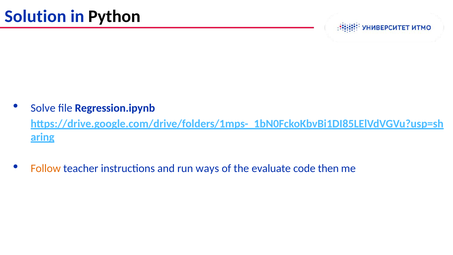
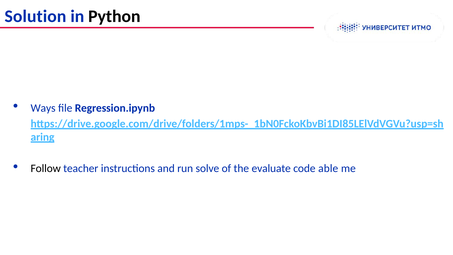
Solve: Solve -> Ways (43, 108)
Follow colour: orange -> black (46, 168)
ways: ways -> solve (207, 168)
then: then -> able (328, 168)
